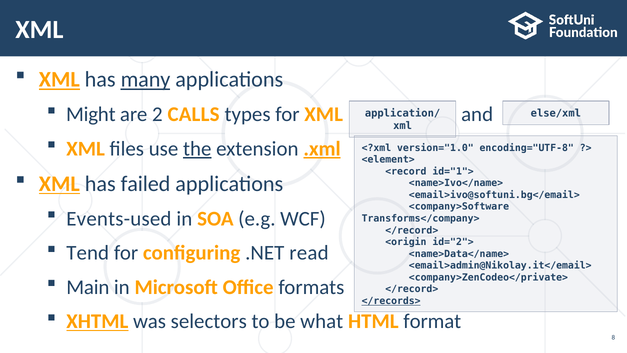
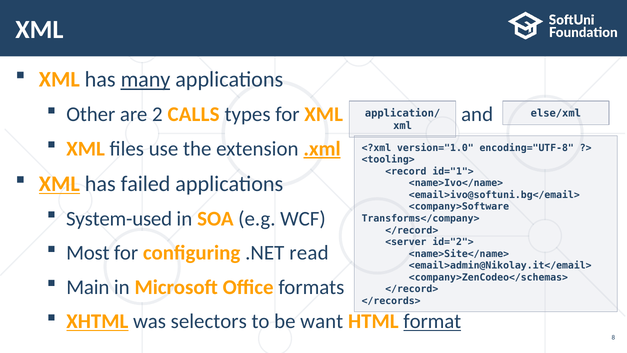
XML underline: present -> none (59, 80)
Might: Might -> Other (91, 114)
the underline: present -> none (197, 149)
<element>: <element> -> <tooling> (388, 160)
Events-used: Events-used -> System-used (119, 219)
<origin: <origin -> <server (406, 242)
Tend: Tend -> Most (88, 253)
<name>Data</name>: <name>Data</name> -> <name>Site</name> (459, 254)
<company>ZenCodeo</private>: <company>ZenCodeo</private> -> <company>ZenCodeo</schemas> (488, 277)
</records> underline: present -> none (391, 301)
what: what -> want (322, 321)
format underline: none -> present (432, 321)
